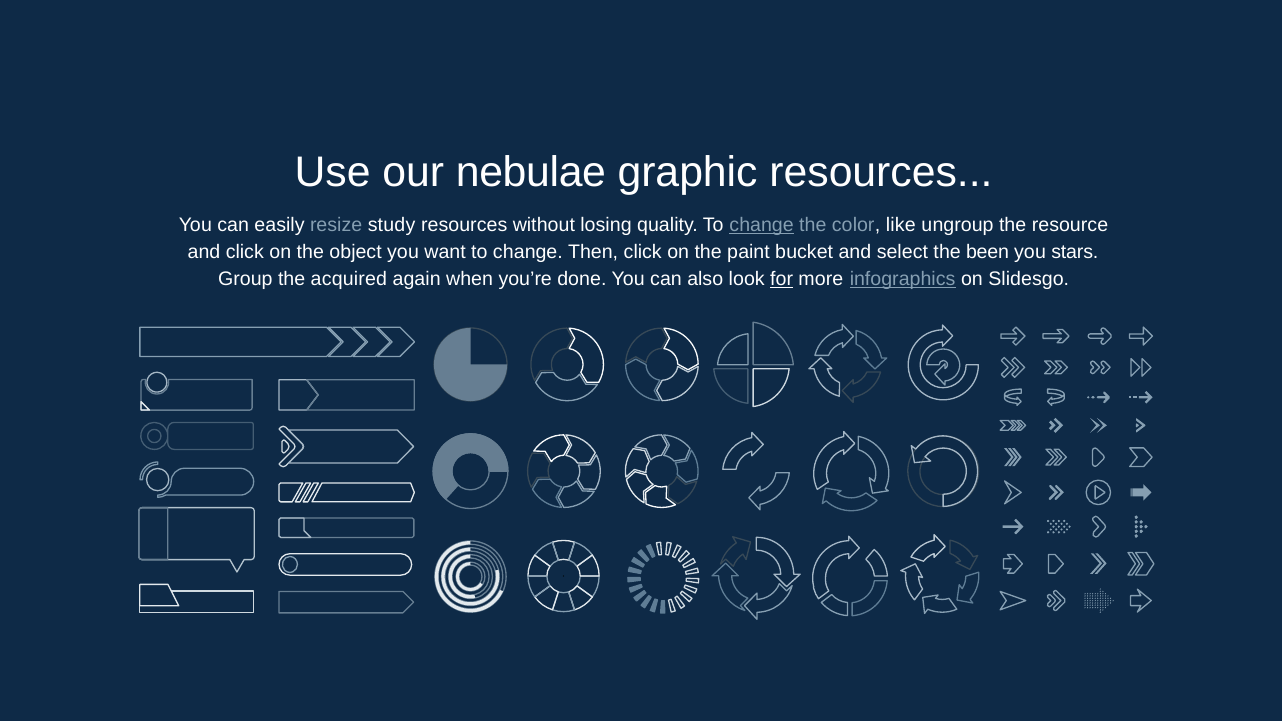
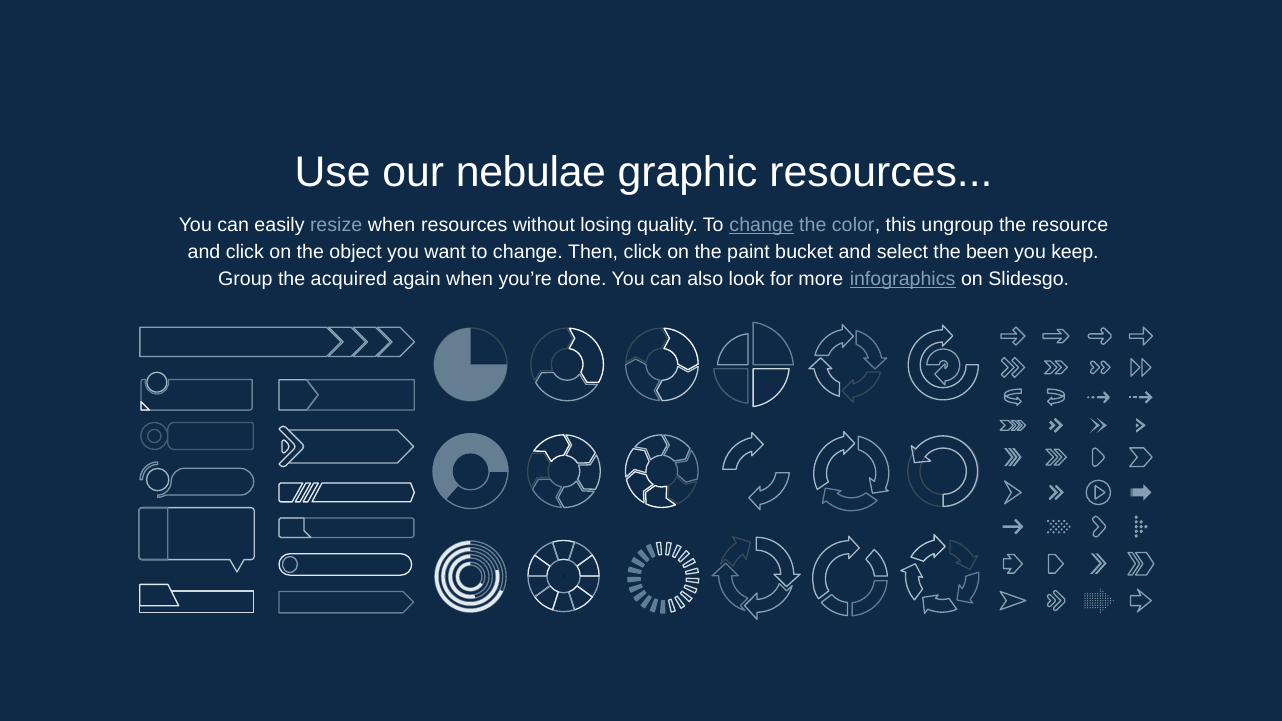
resize study: study -> when (392, 225)
like: like -> this (901, 225)
stars: stars -> keep (1075, 252)
for underline: present -> none (782, 279)
